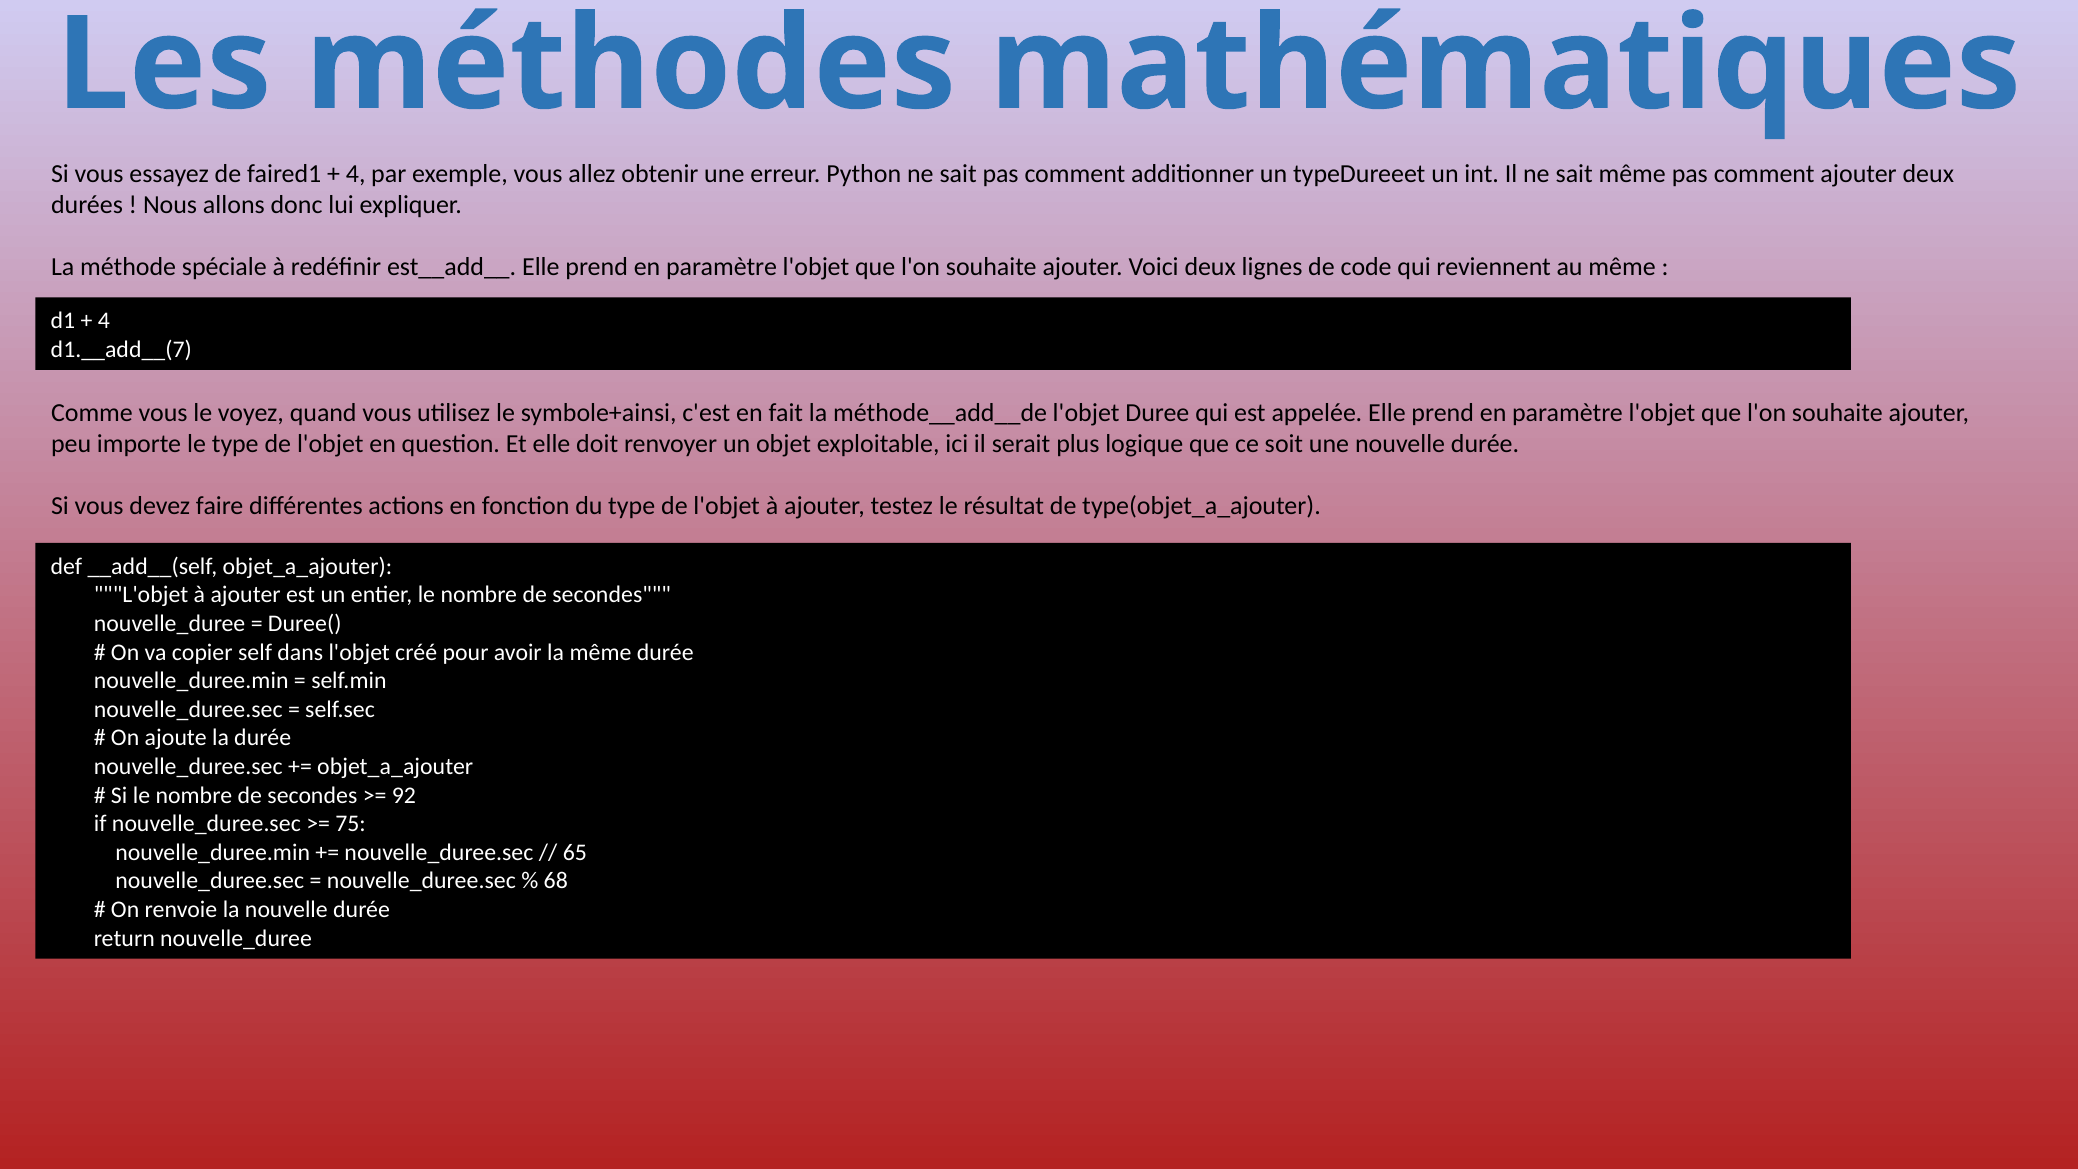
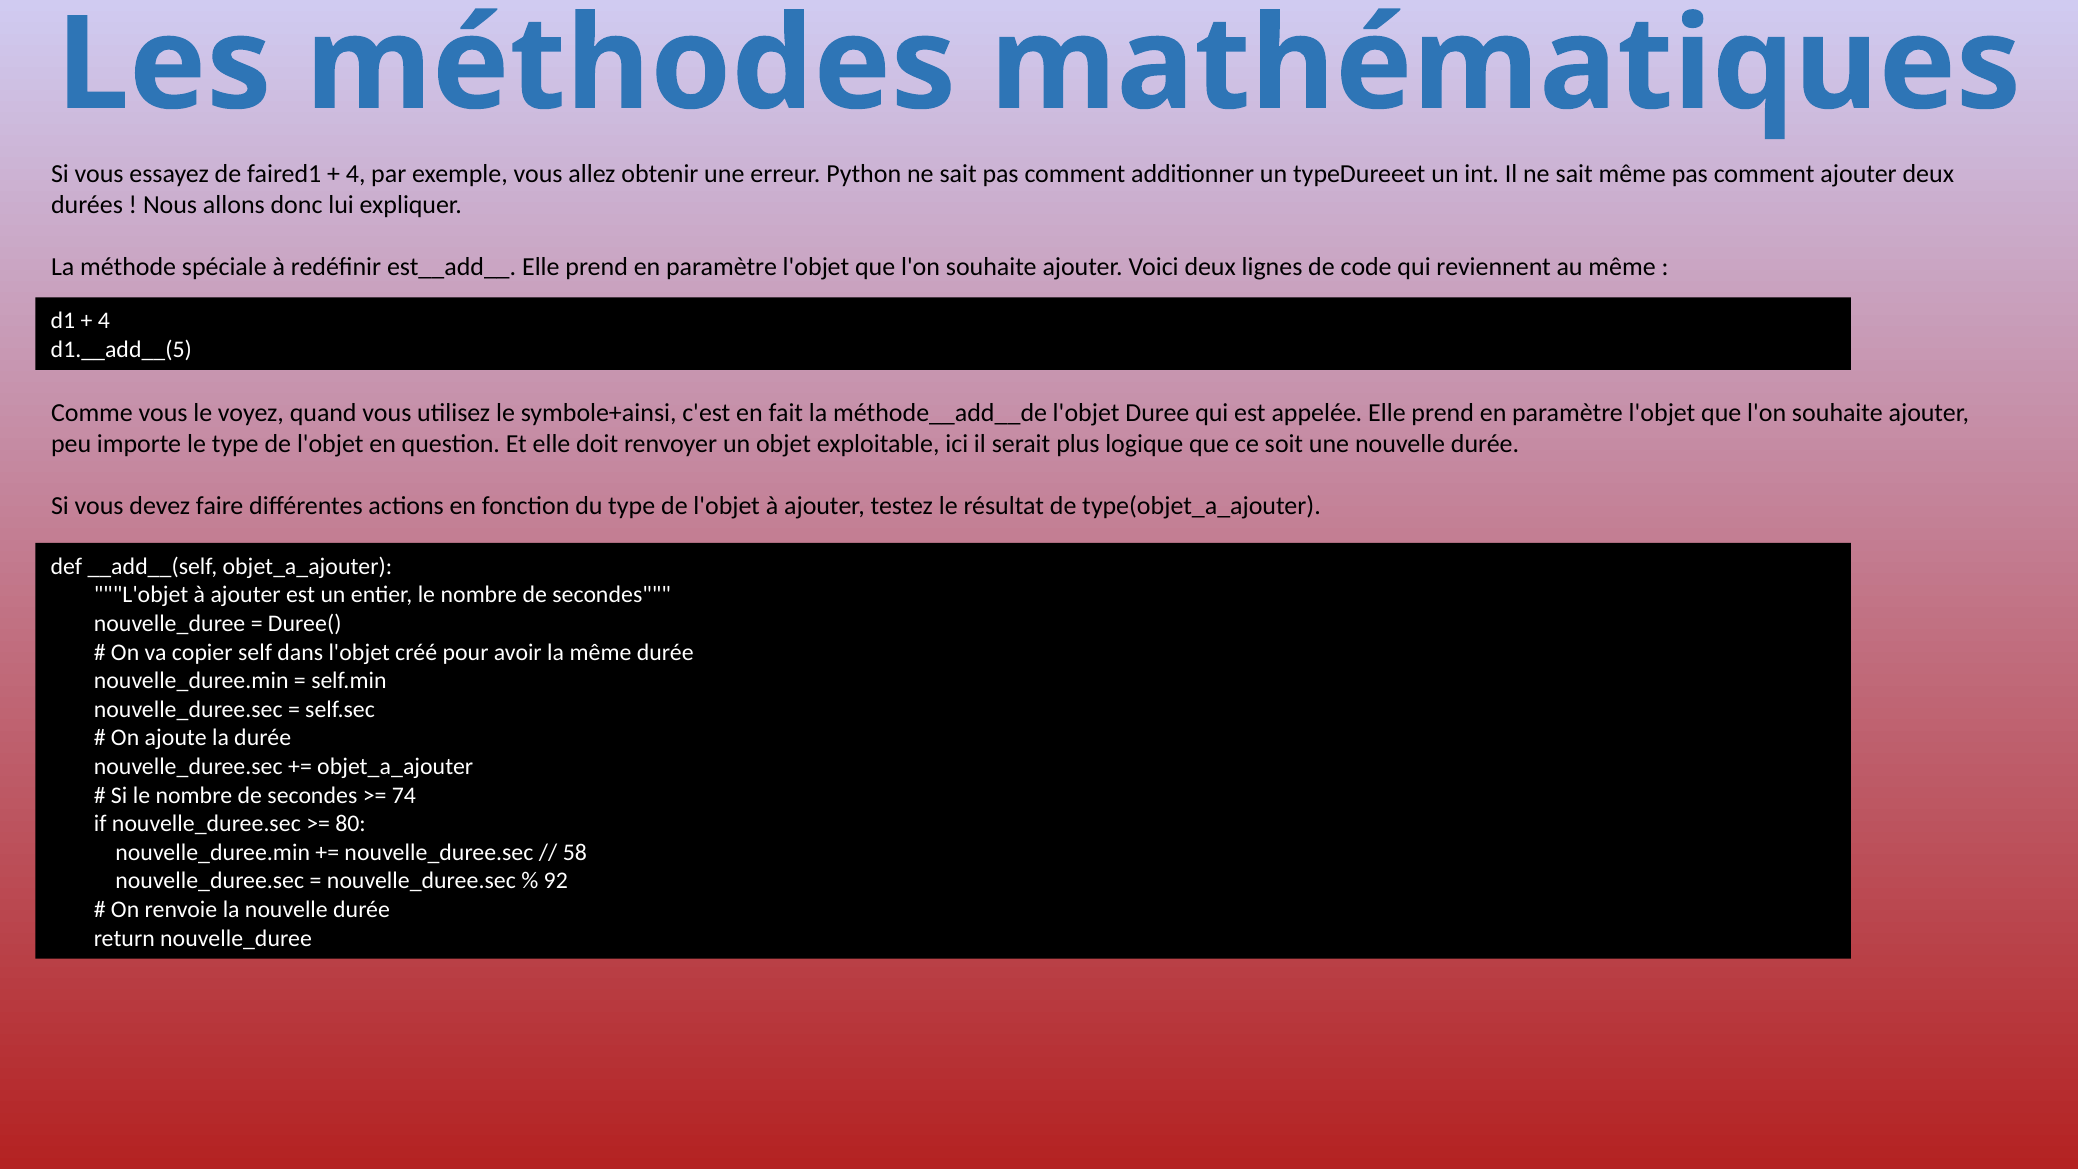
d1.__add__(7: d1.__add__(7 -> d1.__add__(5 (121, 349)
92: 92 -> 74 (404, 795)
75: 75 -> 80 (351, 824)
65: 65 -> 58 (575, 852)
68: 68 -> 92 (556, 881)
